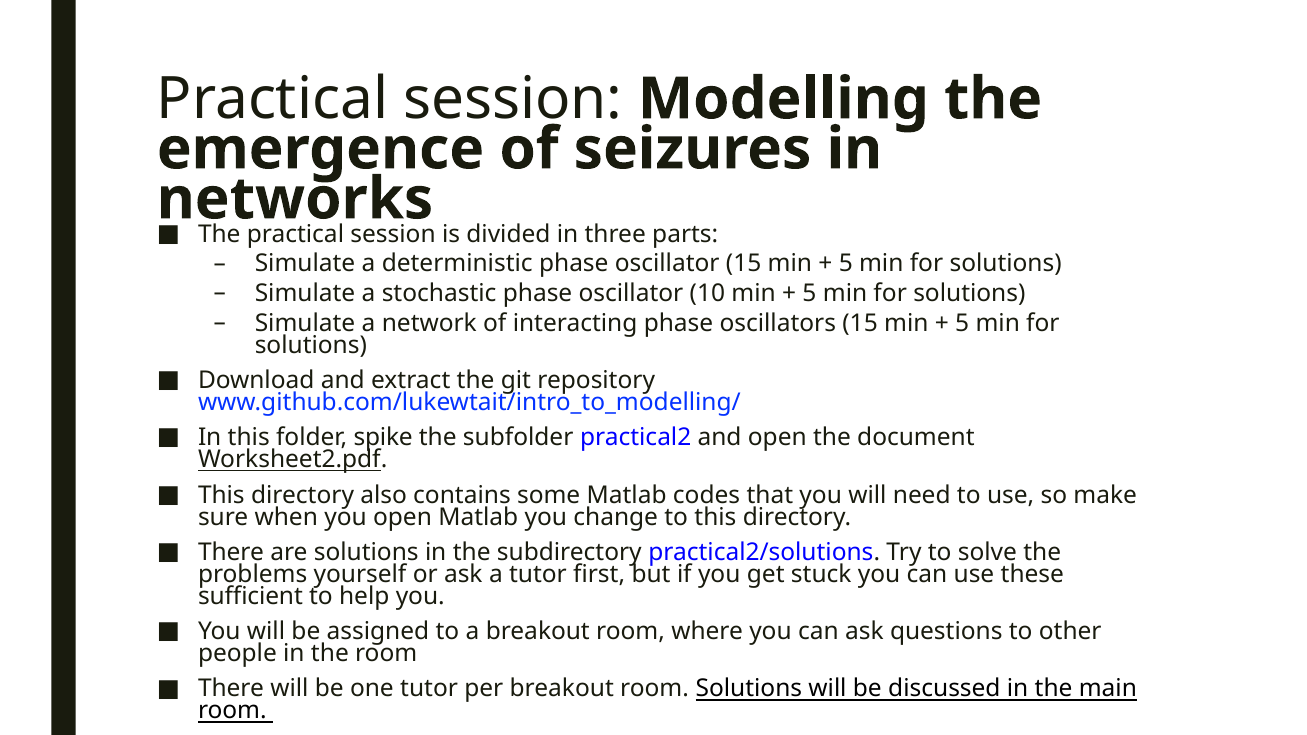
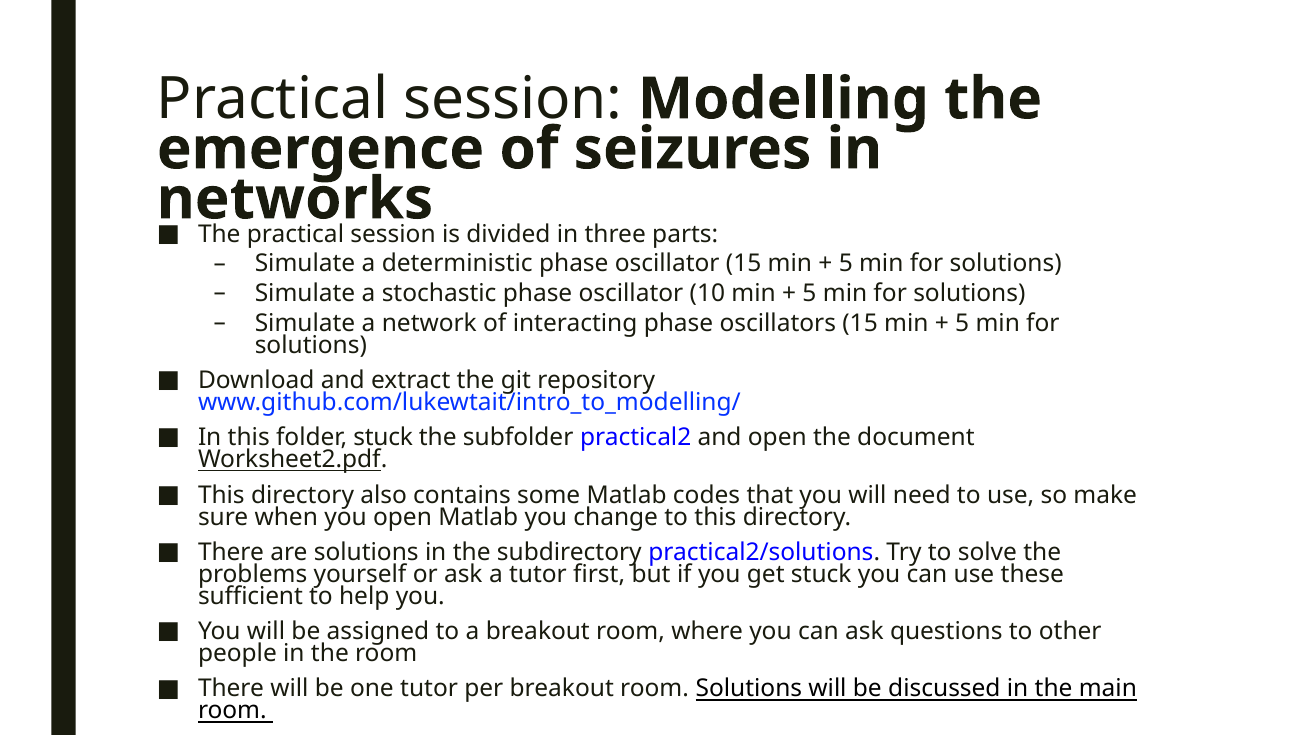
folder spike: spike -> stuck (383, 438)
